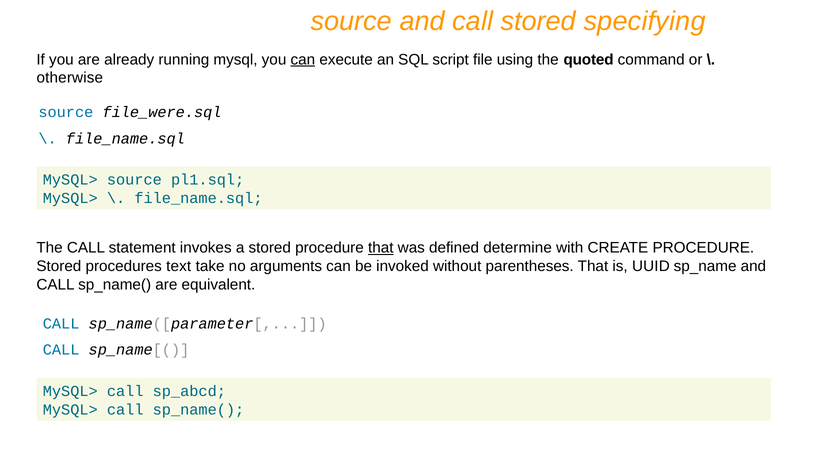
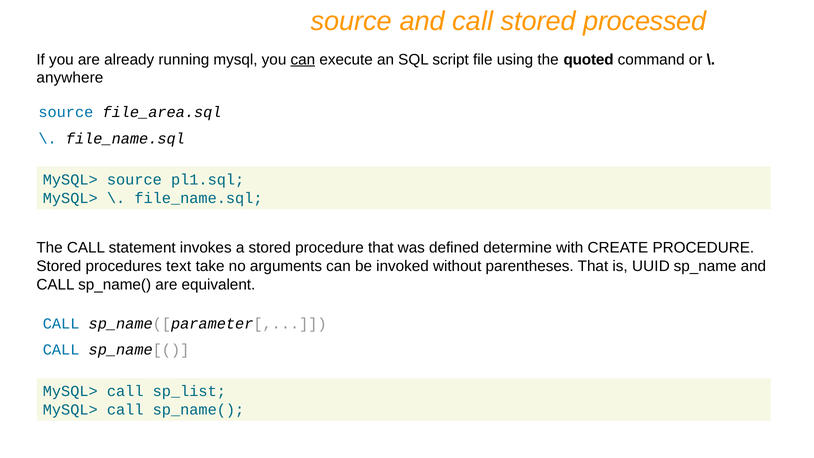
specifying: specifying -> processed (645, 21)
otherwise: otherwise -> anywhere (70, 78)
file_were.sql: file_were.sql -> file_area.sql (162, 112)
that underline: present -> none (381, 248)
sp_abcd: sp_abcd -> sp_list (189, 391)
